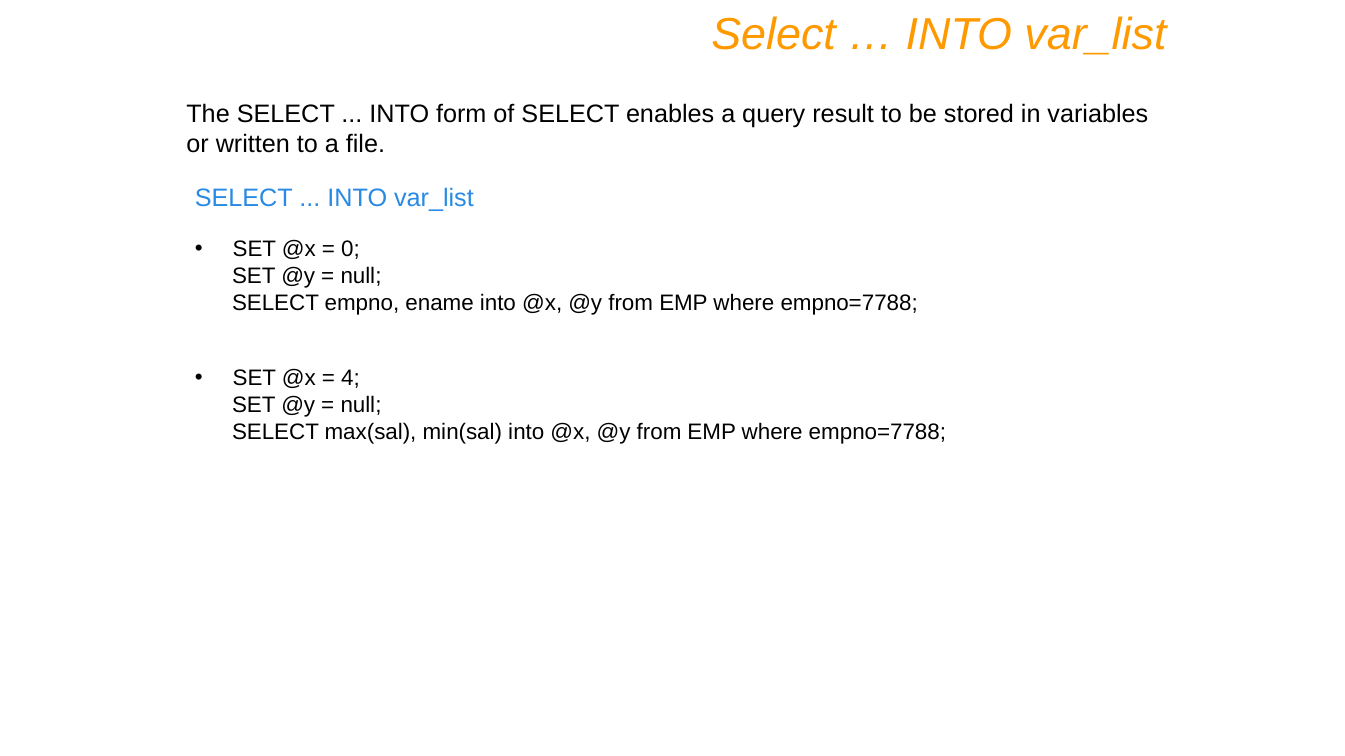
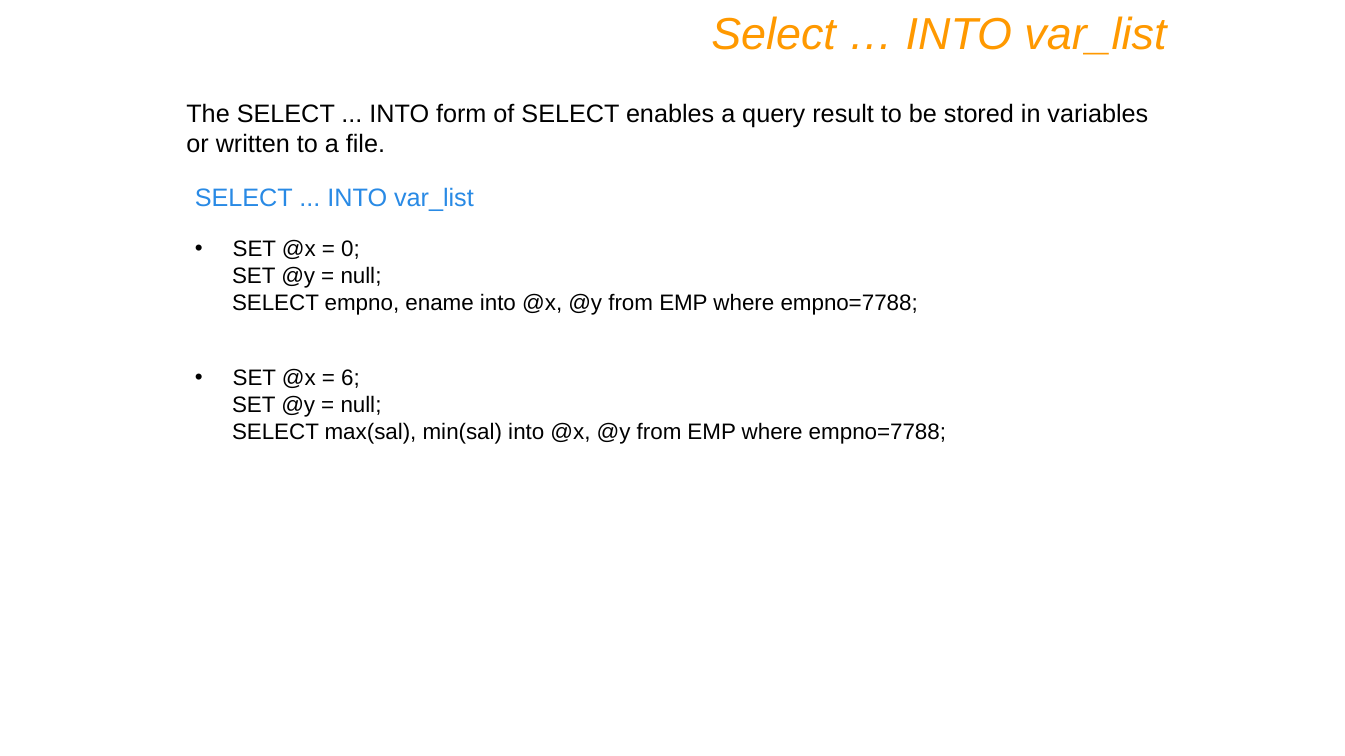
4: 4 -> 6 (351, 379)
